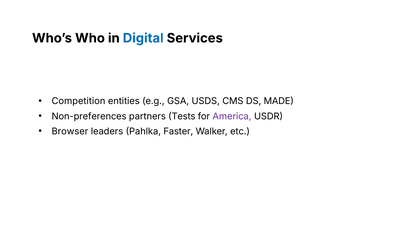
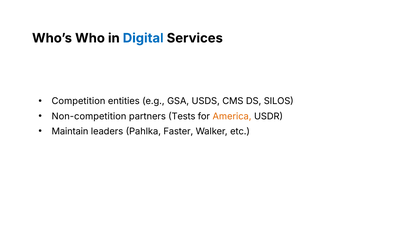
MADE: MADE -> SILOS (279, 101)
Non-preferences: Non-preferences -> Non-competition (89, 116)
America colour: purple -> orange (232, 116)
Browser: Browser -> Maintain (70, 132)
